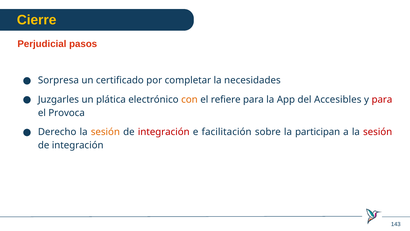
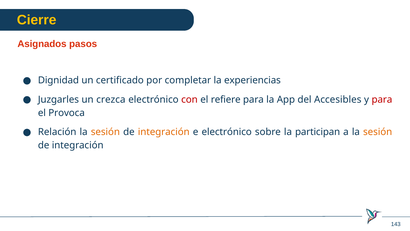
Perjudicial: Perjudicial -> Asignados (42, 44)
Sorpresa: Sorpresa -> Dignidad (58, 80)
necesidades: necesidades -> experiencias (252, 80)
plática: plática -> crezca (111, 99)
con colour: orange -> red (189, 99)
Derecho: Derecho -> Relación (57, 132)
integración colour: red -> orange (164, 132)
e facilitación: facilitación -> electrónico (227, 132)
sesión colour: red -> orange (378, 132)
